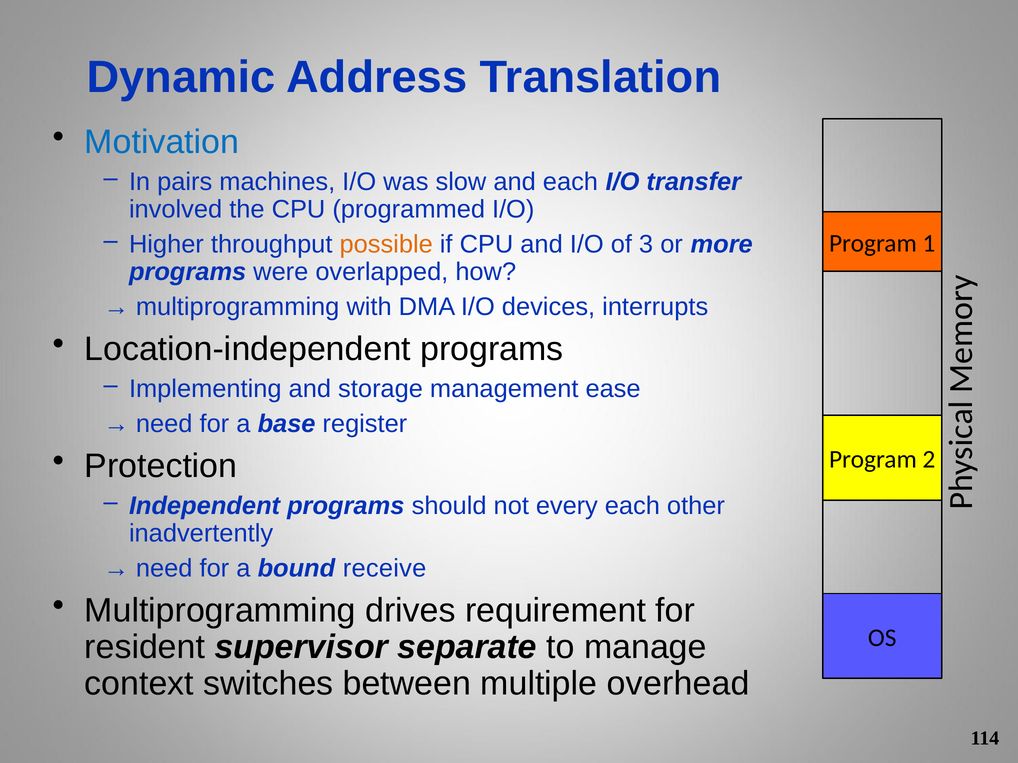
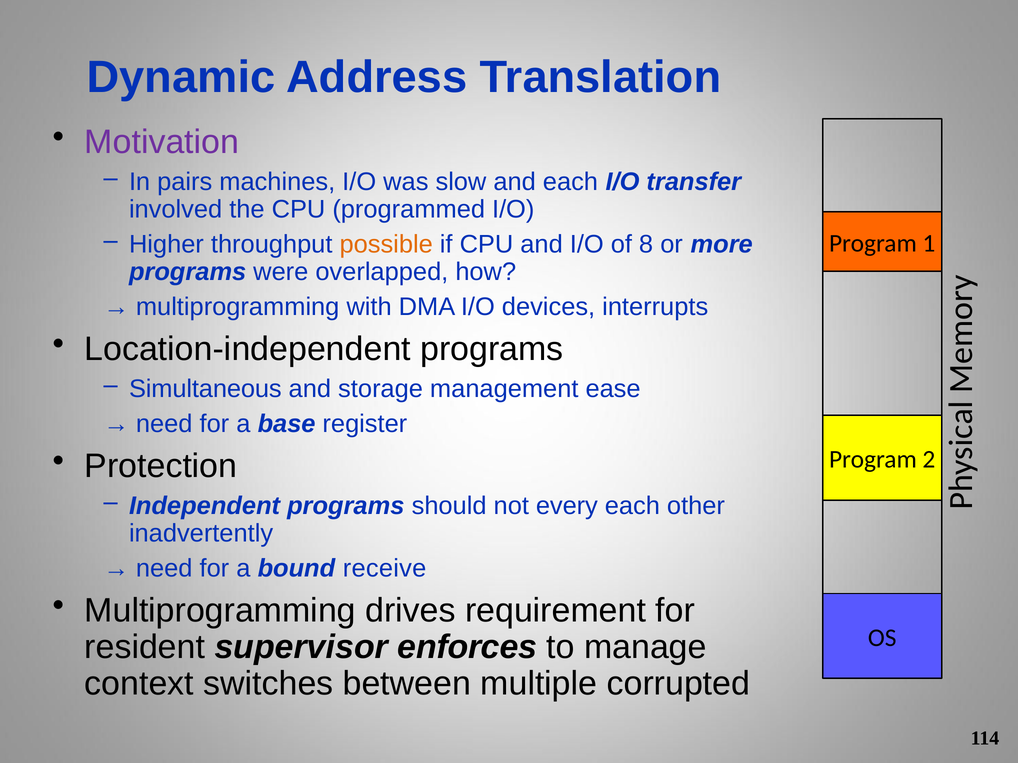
Motivation colour: blue -> purple (162, 142)
3: 3 -> 8 (646, 244)
Implementing: Implementing -> Simultaneous (205, 389)
separate: separate -> enforces (467, 648)
overhead: overhead -> corrupted (678, 684)
